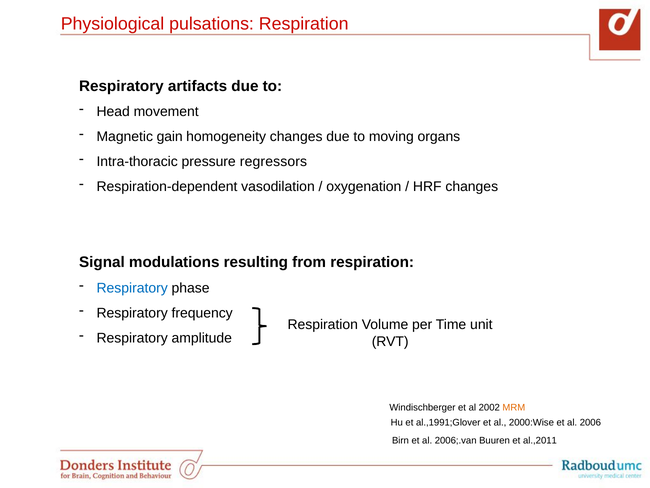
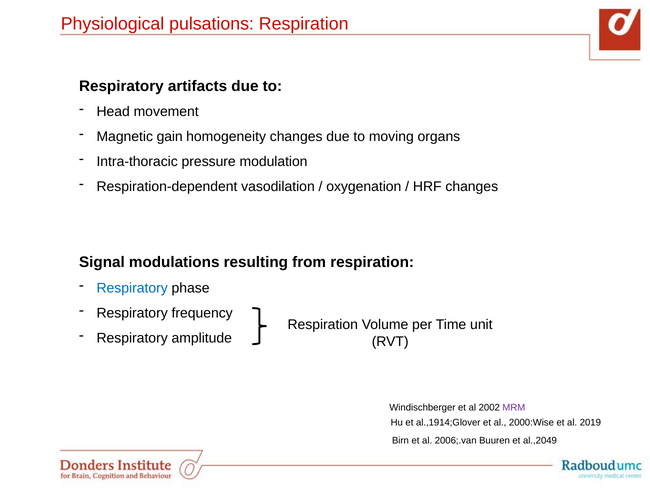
regressors: regressors -> modulation (274, 162)
MRM colour: orange -> purple (514, 407)
al.,1991;Glover: al.,1991;Glover -> al.,1914;Glover (448, 422)
2006: 2006 -> 2019 (590, 422)
al.,2011: al.,2011 -> al.,2049 (540, 440)
